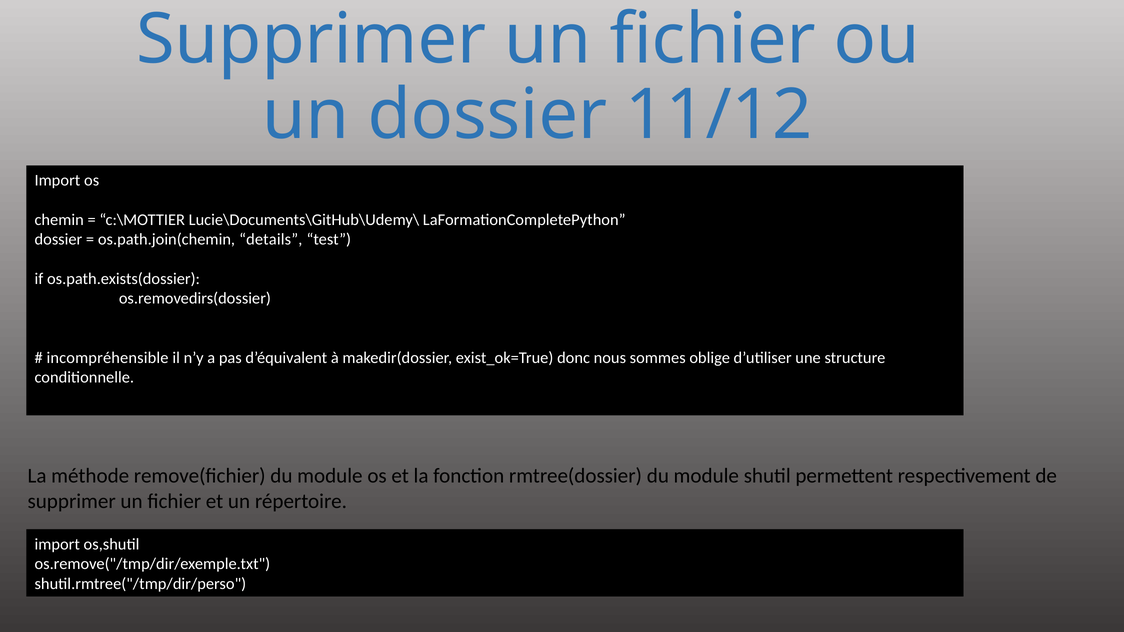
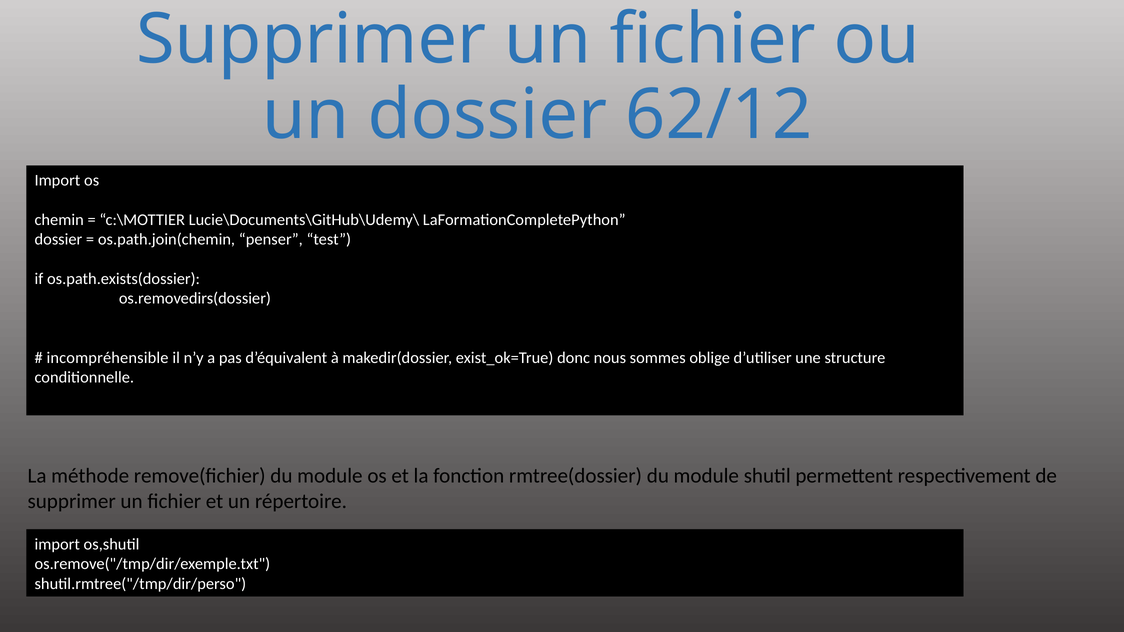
11/12: 11/12 -> 62/12 (719, 115)
details: details -> penser (271, 240)
